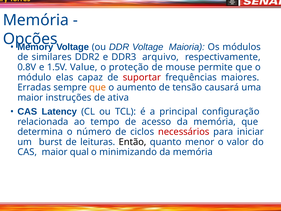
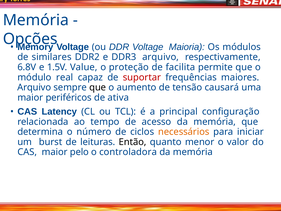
0.8V: 0.8V -> 6.8V (27, 67)
mouse: mouse -> facilita (180, 67)
elas: elas -> real (65, 77)
Erradas: Erradas -> Arquivo (34, 87)
que colour: orange -> black (98, 87)
instruções: instruções -> periféricos (69, 97)
necessários colour: red -> orange (184, 132)
qual: qual -> pelo (79, 152)
minimizando: minimizando -> controladora (128, 152)
